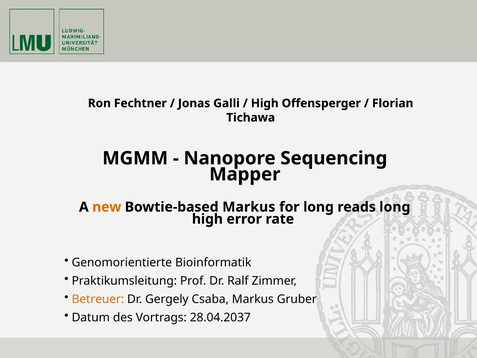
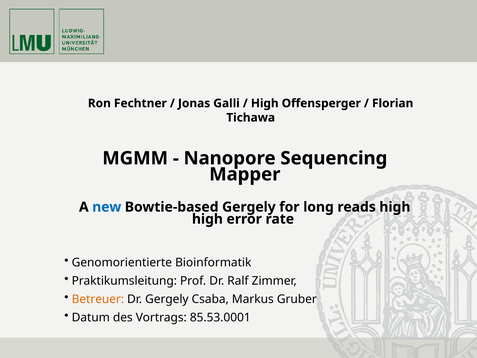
new colour: orange -> blue (107, 207)
Bowtie-based Markus: Markus -> Gergely (249, 207)
reads long: long -> high (395, 207)
28.04.2037: 28.04.2037 -> 85.53.0001 (220, 317)
